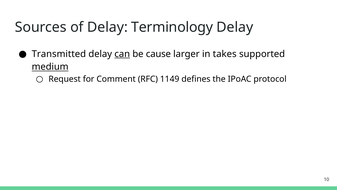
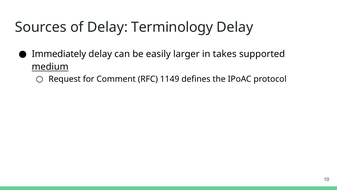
Transmitted: Transmitted -> Immediately (59, 54)
can underline: present -> none (122, 54)
cause: cause -> easily (158, 54)
